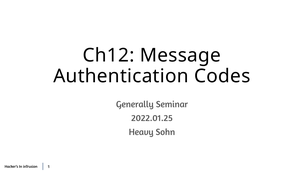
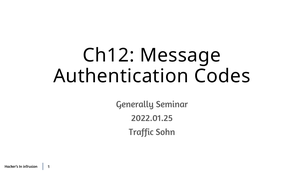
Heavy: Heavy -> Traffic (141, 132)
